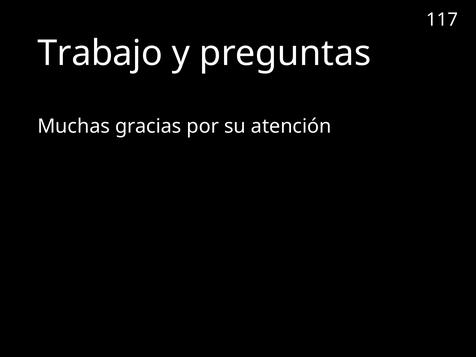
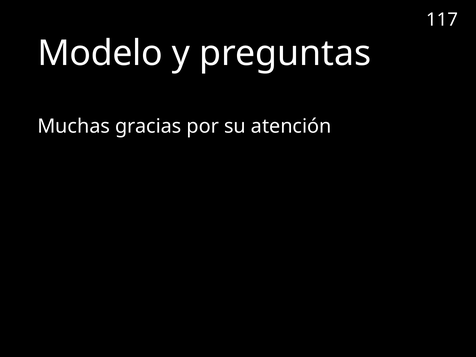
Trabajo: Trabajo -> Modelo (100, 53)
